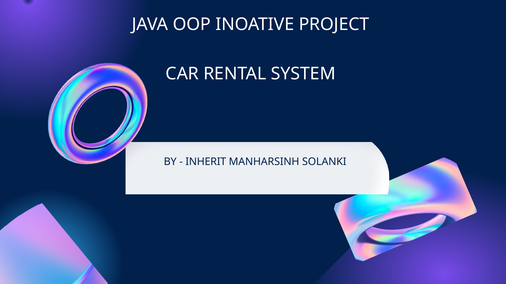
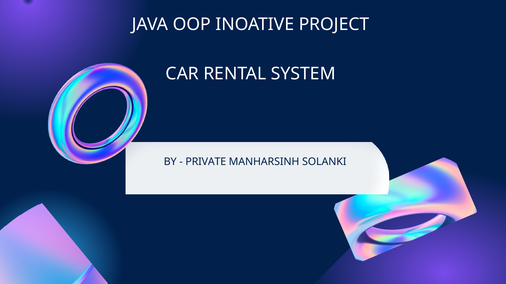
INHERIT: INHERIT -> PRIVATE (206, 162)
